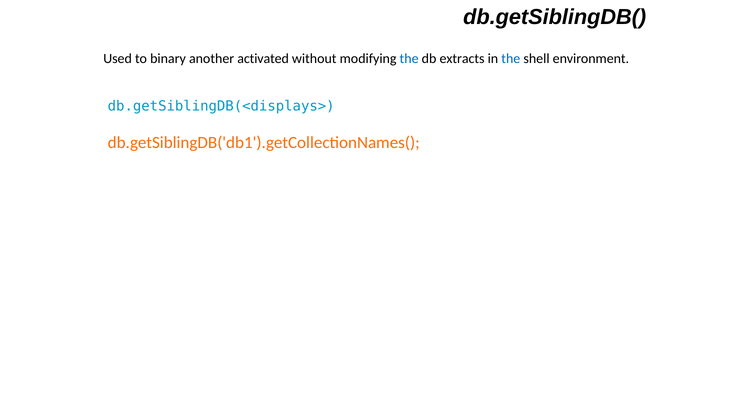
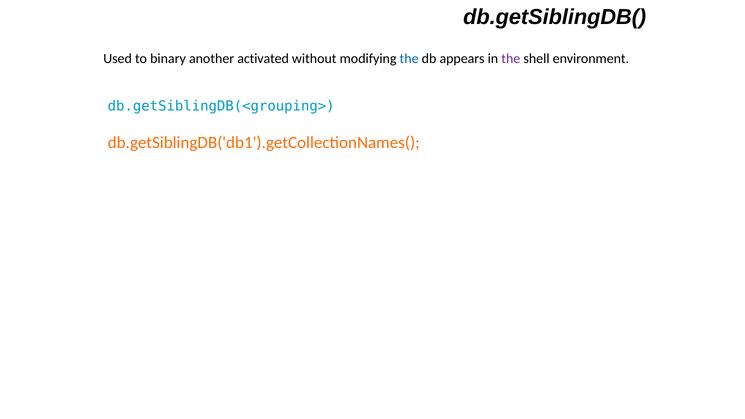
extracts: extracts -> appears (462, 59)
the colour: blue -> purple (511, 59)
db.getSiblingDB(<displays>: db.getSiblingDB(<displays> -> db.getSiblingDB(<grouping> (221, 106)
